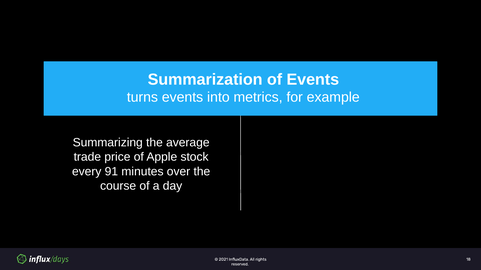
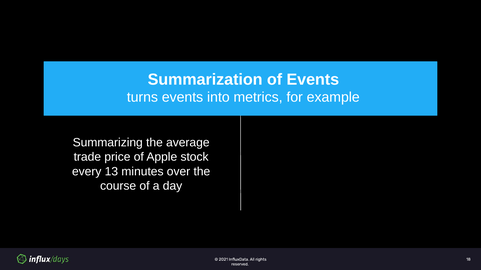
91: 91 -> 13 (111, 172)
